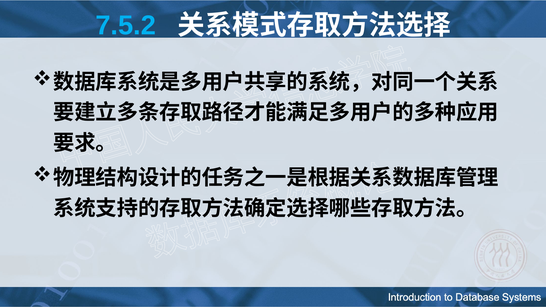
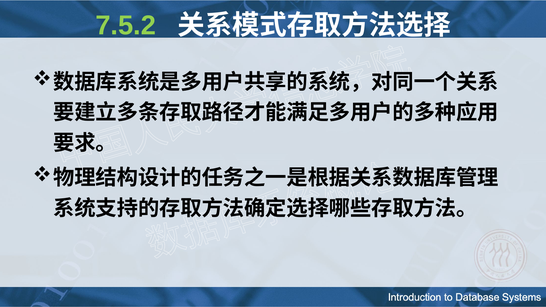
7.5.2 colour: light blue -> light green (126, 26)
